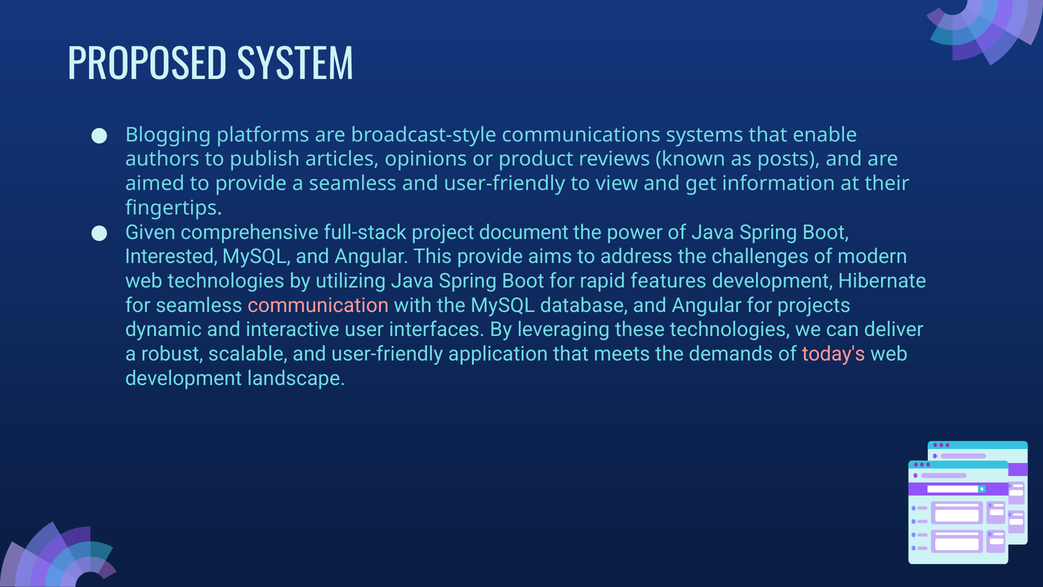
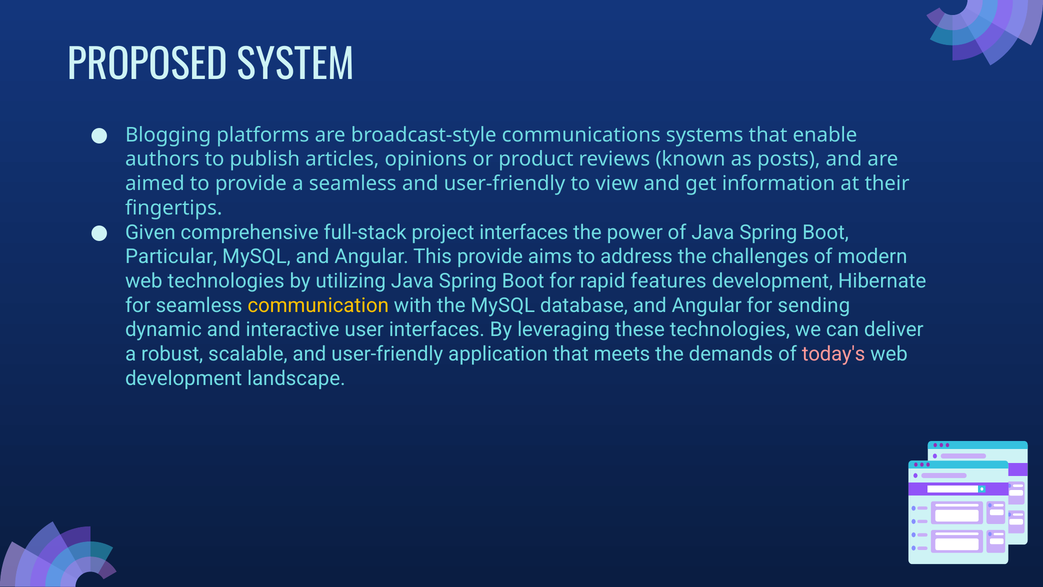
project document: document -> interfaces (524, 232)
Interested: Interested -> Particular (171, 257)
communication colour: pink -> yellow (318, 305)
projects: projects -> sending (814, 305)
